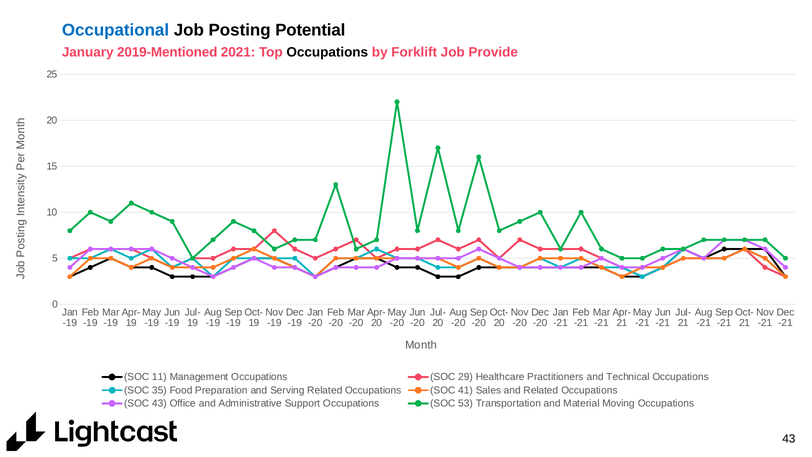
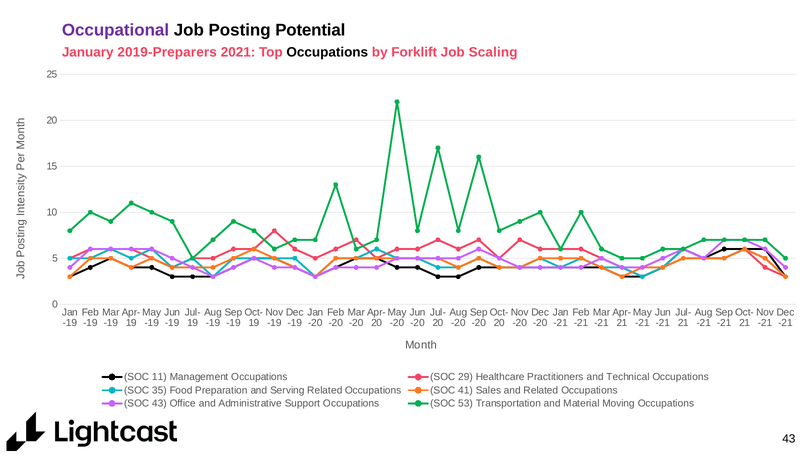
Occupational colour: blue -> purple (115, 30)
2019-Mentioned: 2019-Mentioned -> 2019-Preparers (167, 52)
Provide: Provide -> Scaling (493, 52)
